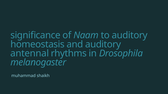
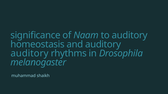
antennal: antennal -> auditory (30, 54)
